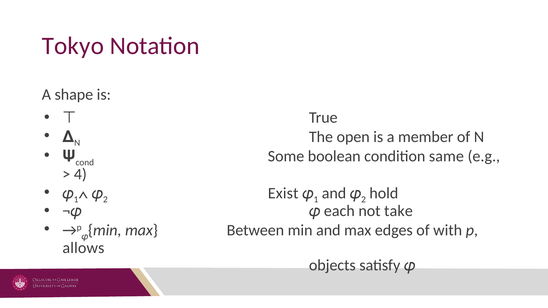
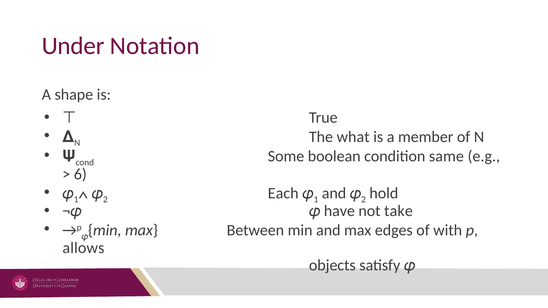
Tokyo: Tokyo -> Under (73, 46)
open: open -> what (353, 137)
4: 4 -> 6 (80, 174)
Exist: Exist -> Each (283, 193)
each: each -> have (339, 211)
